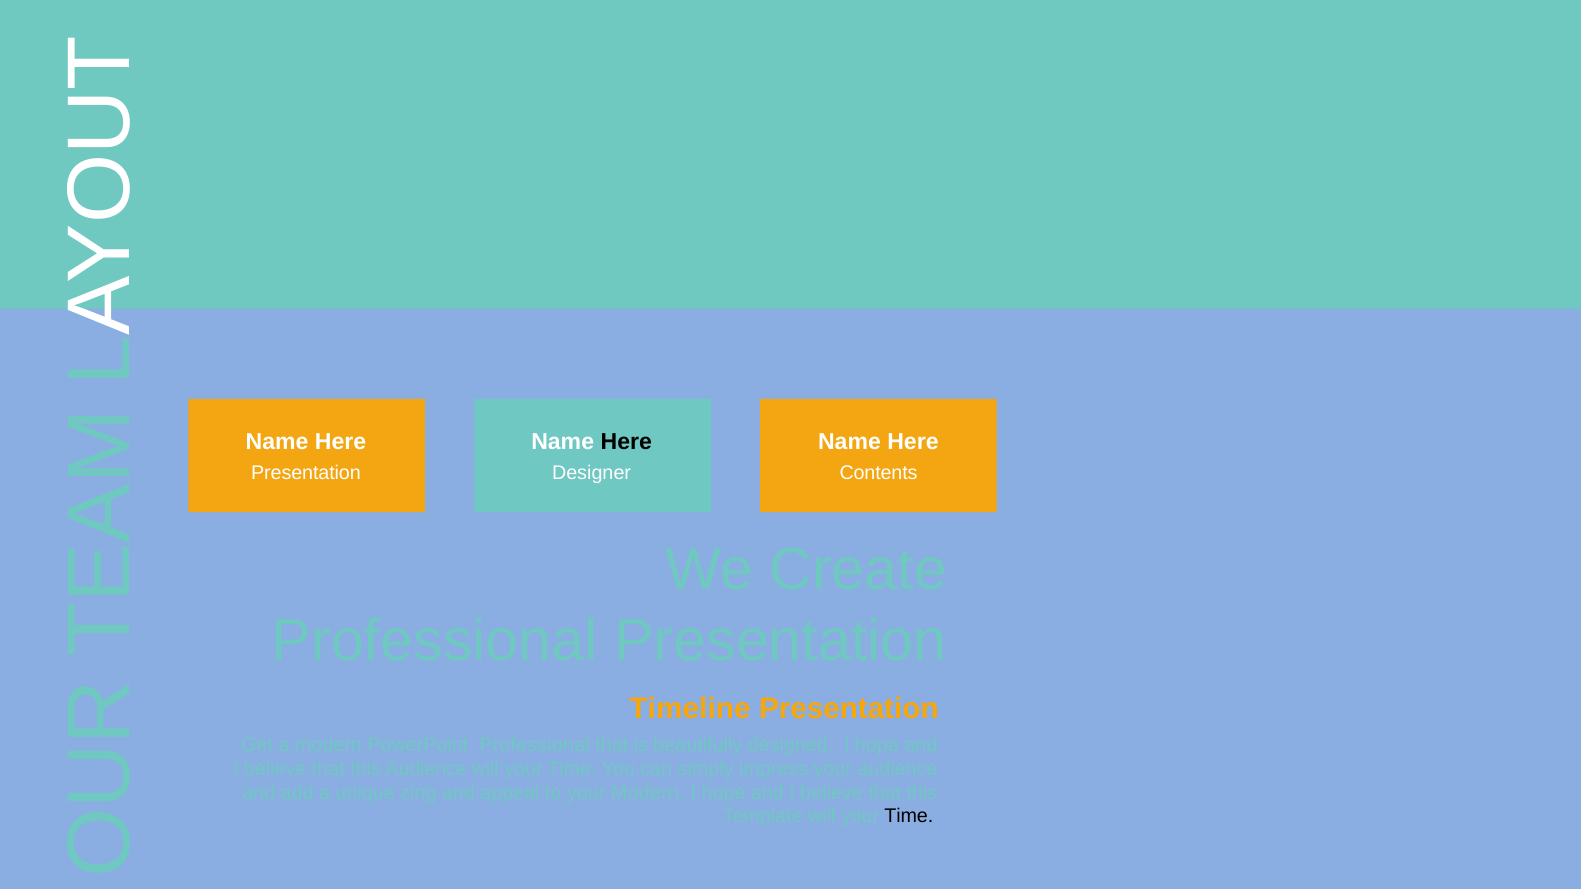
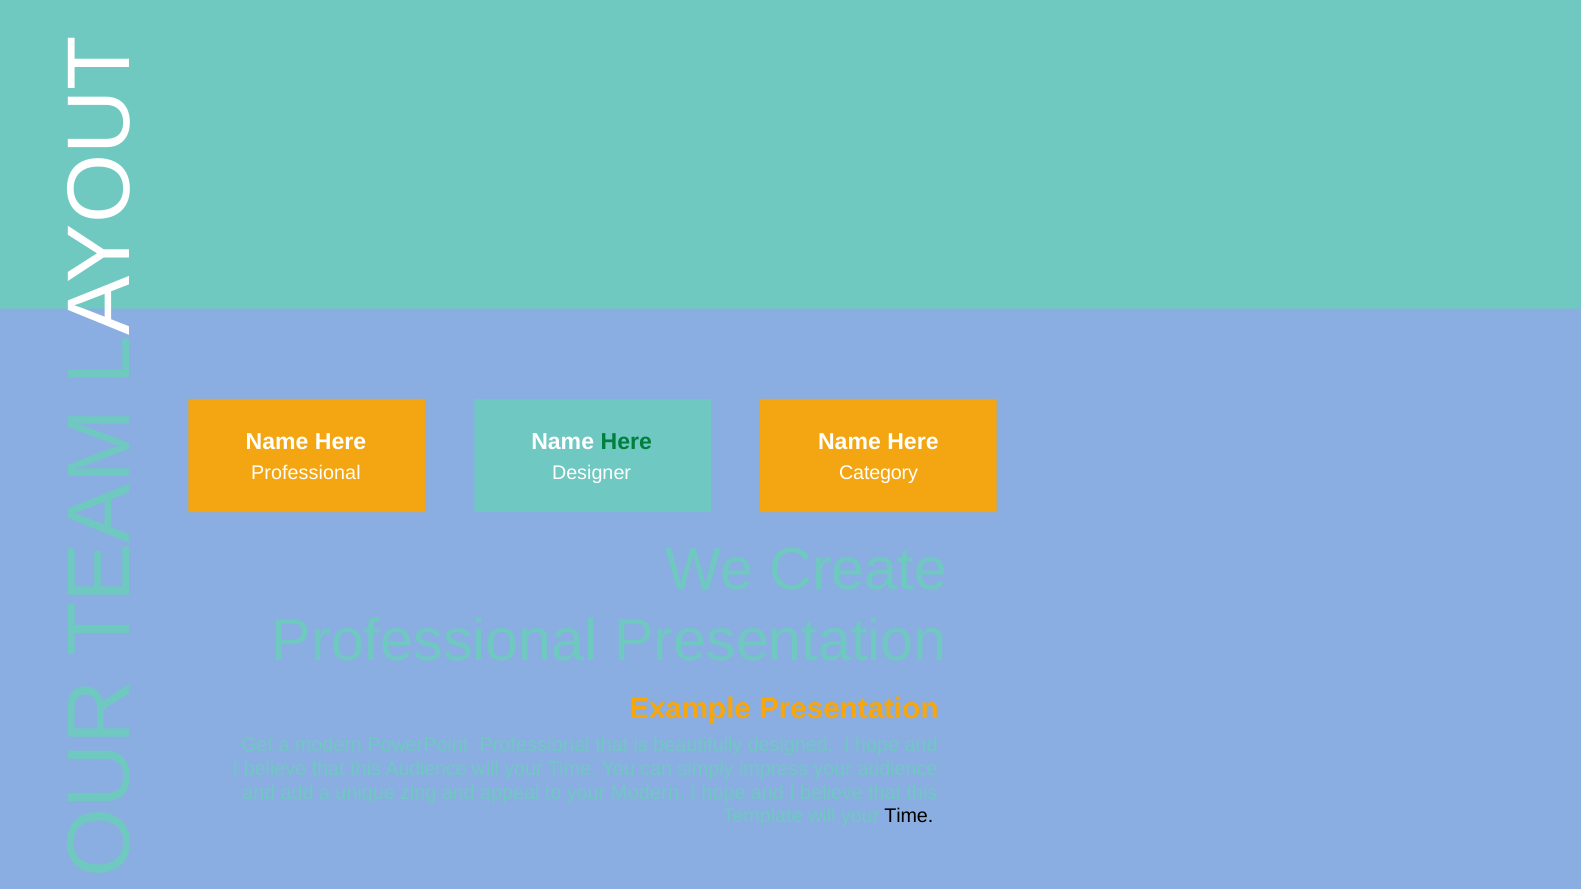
Here colour: black -> green (626, 442)
Presentation: Presentation -> Professional (306, 473)
Contents: Contents -> Category (879, 473)
Timeline: Timeline -> Example (690, 709)
